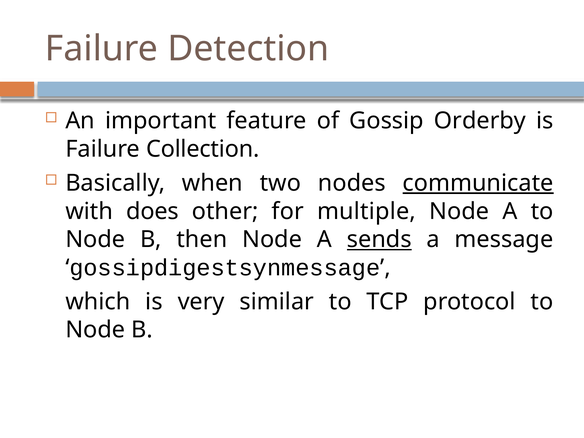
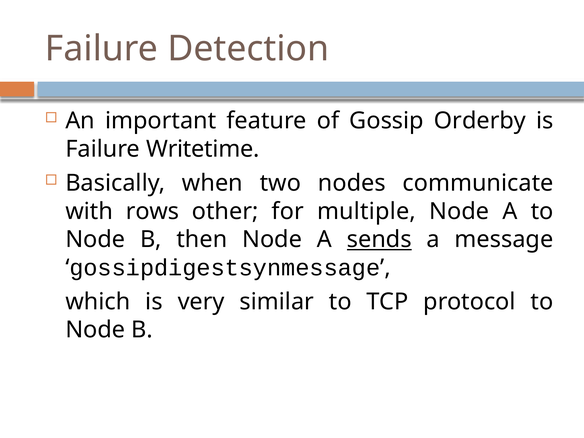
Collection: Collection -> Writetime (203, 149)
communicate underline: present -> none (478, 183)
does: does -> rows (152, 211)
